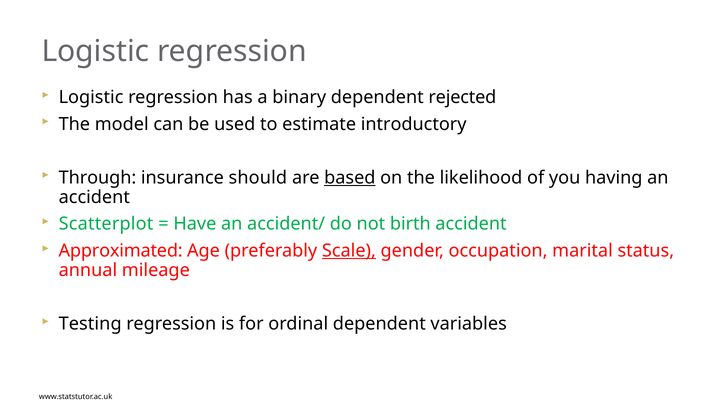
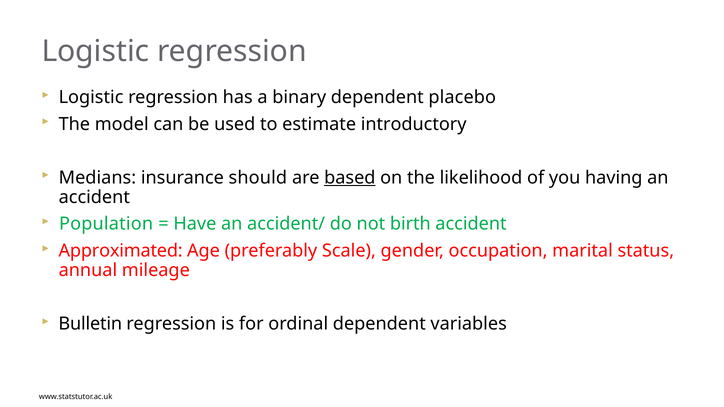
rejected: rejected -> placebo (462, 97)
Through: Through -> Medians (97, 178)
Scatterplot: Scatterplot -> Population (106, 224)
Scale underline: present -> none (349, 251)
Testing: Testing -> Bulletin (90, 324)
